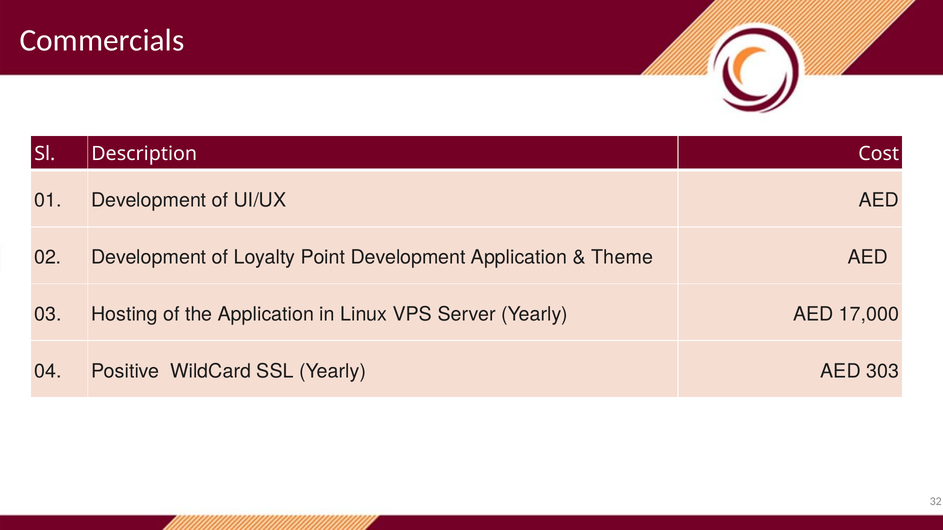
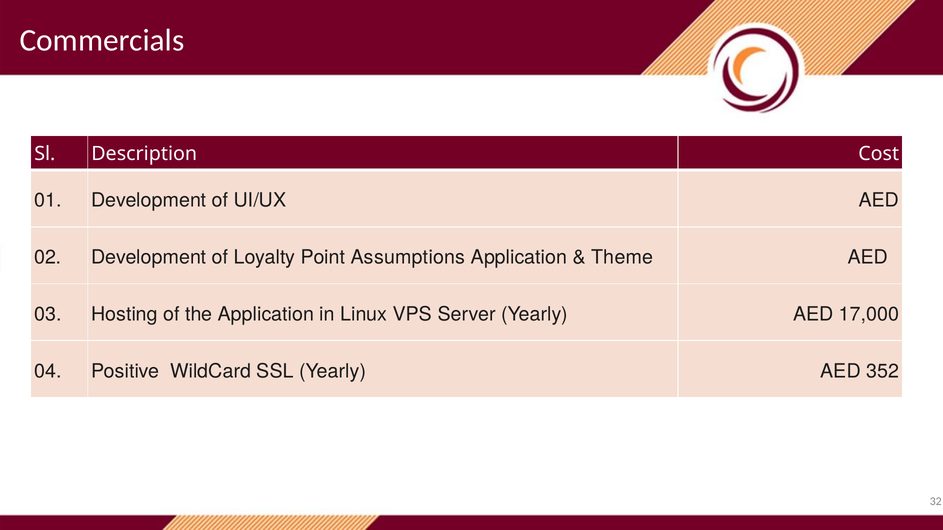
Point Development: Development -> Assumptions (408, 258)
303: 303 -> 352 (883, 371)
